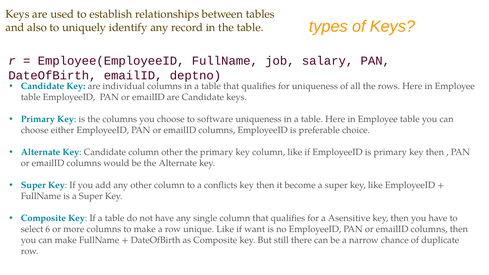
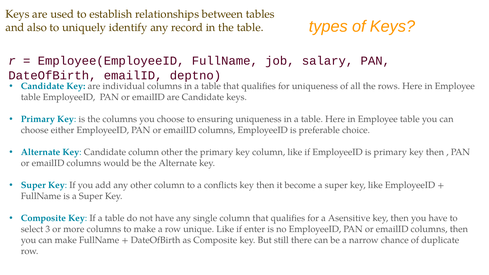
software: software -> ensuring (215, 119)
6: 6 -> 3 (48, 229)
want: want -> enter (255, 229)
